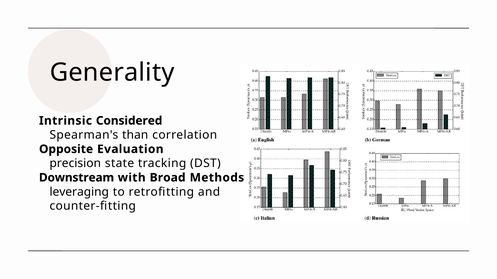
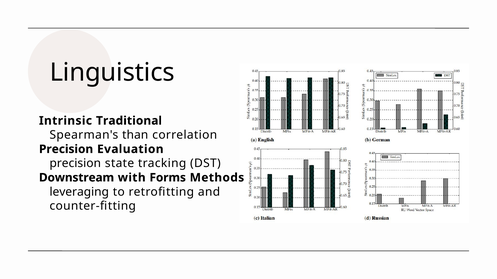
Generality: Generality -> Linguistics (112, 73)
Considered: Considered -> Traditional (129, 121)
Opposite: Opposite -> Precision (66, 149)
Broad: Broad -> Forms (168, 178)
